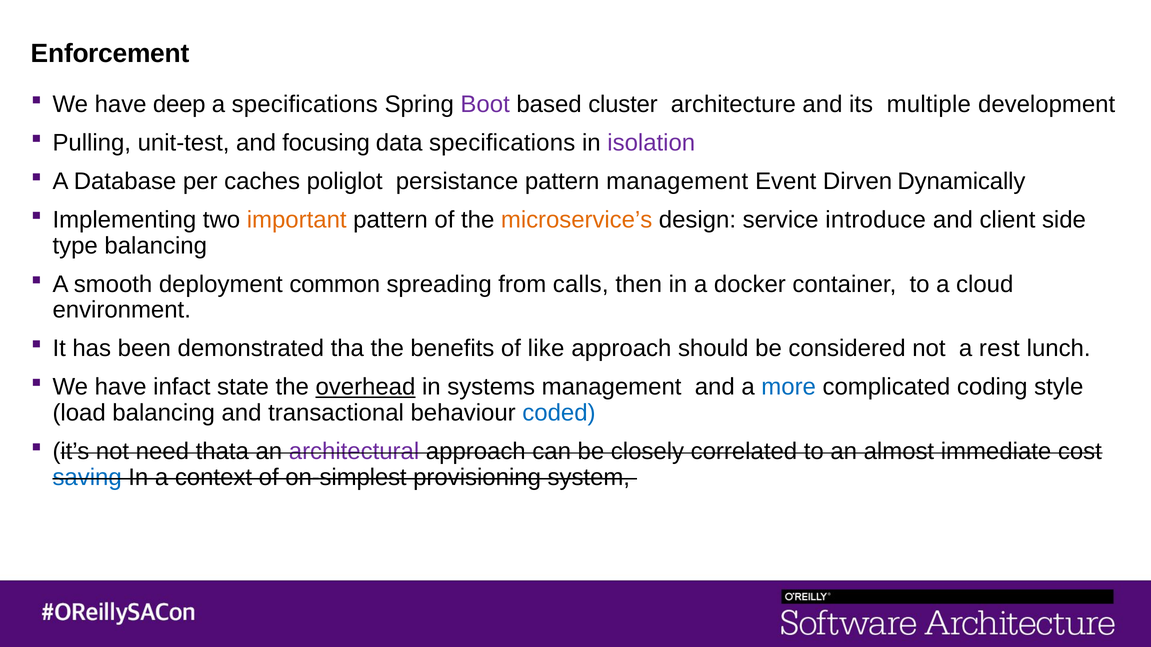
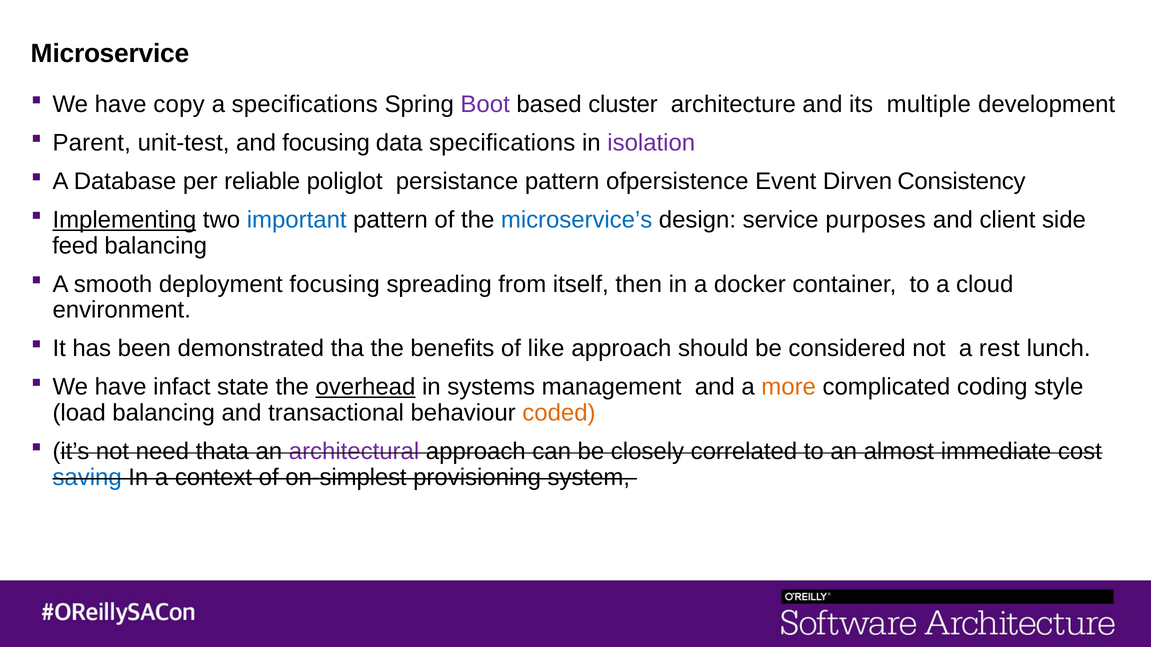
Enforcement: Enforcement -> Microservice (110, 54)
deep: deep -> copy (179, 105)
Pulling: Pulling -> Parent (92, 143)
caches: caches -> reliable (262, 182)
pattern management: management -> ofpersistence (677, 182)
Dynamically: Dynamically -> Consistency (962, 182)
Implementing underline: none -> present (124, 220)
important colour: orange -> blue (297, 220)
microservice’s colour: orange -> blue (577, 220)
introduce: introduce -> purposes (876, 220)
type: type -> feed (75, 246)
deployment common: common -> focusing (335, 284)
calls: calls -> itself (581, 284)
more colour: blue -> orange (789, 387)
coded colour: blue -> orange (559, 413)
